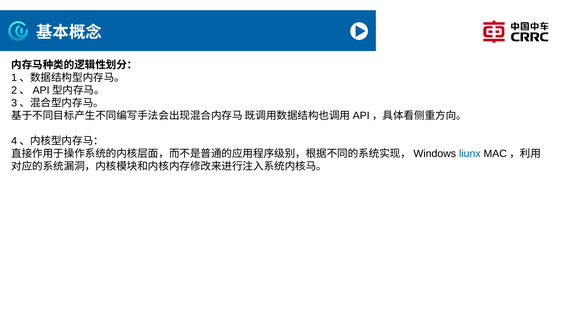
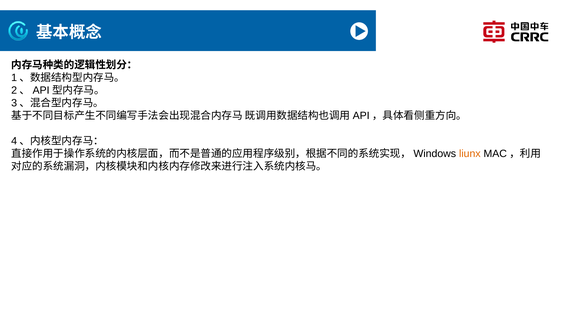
liunx colour: blue -> orange (470, 153)
